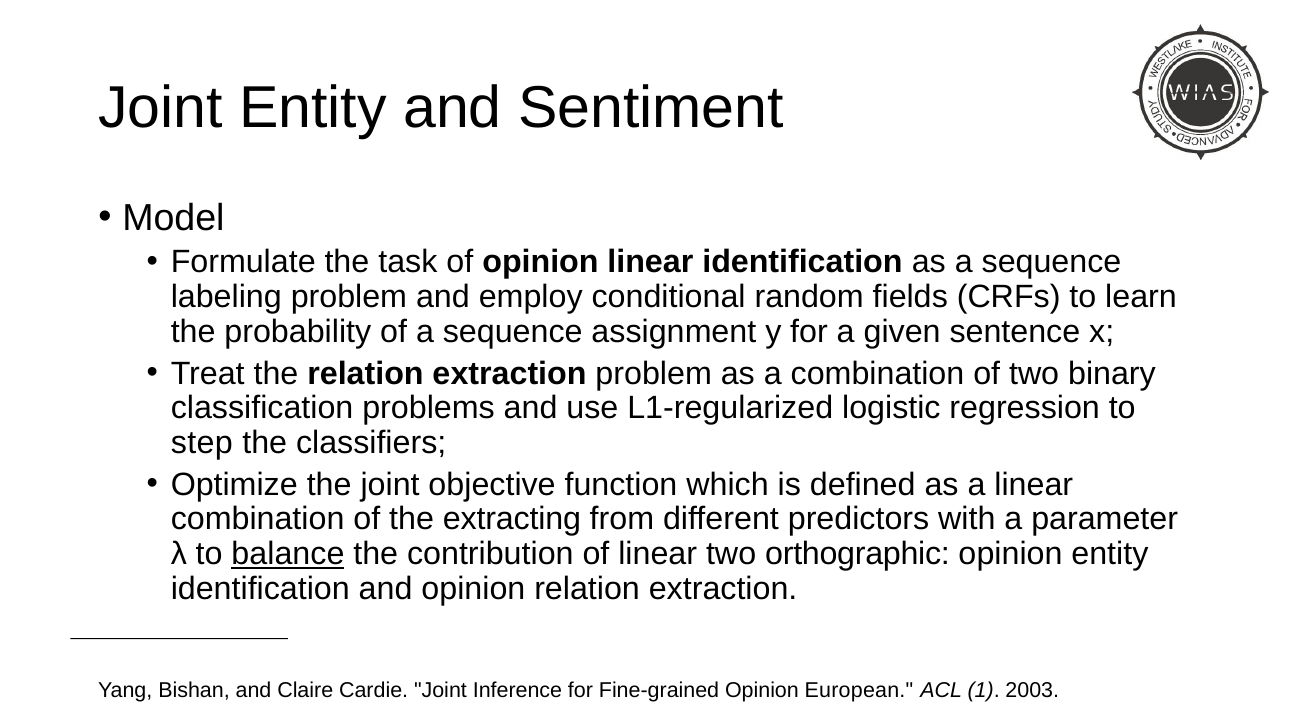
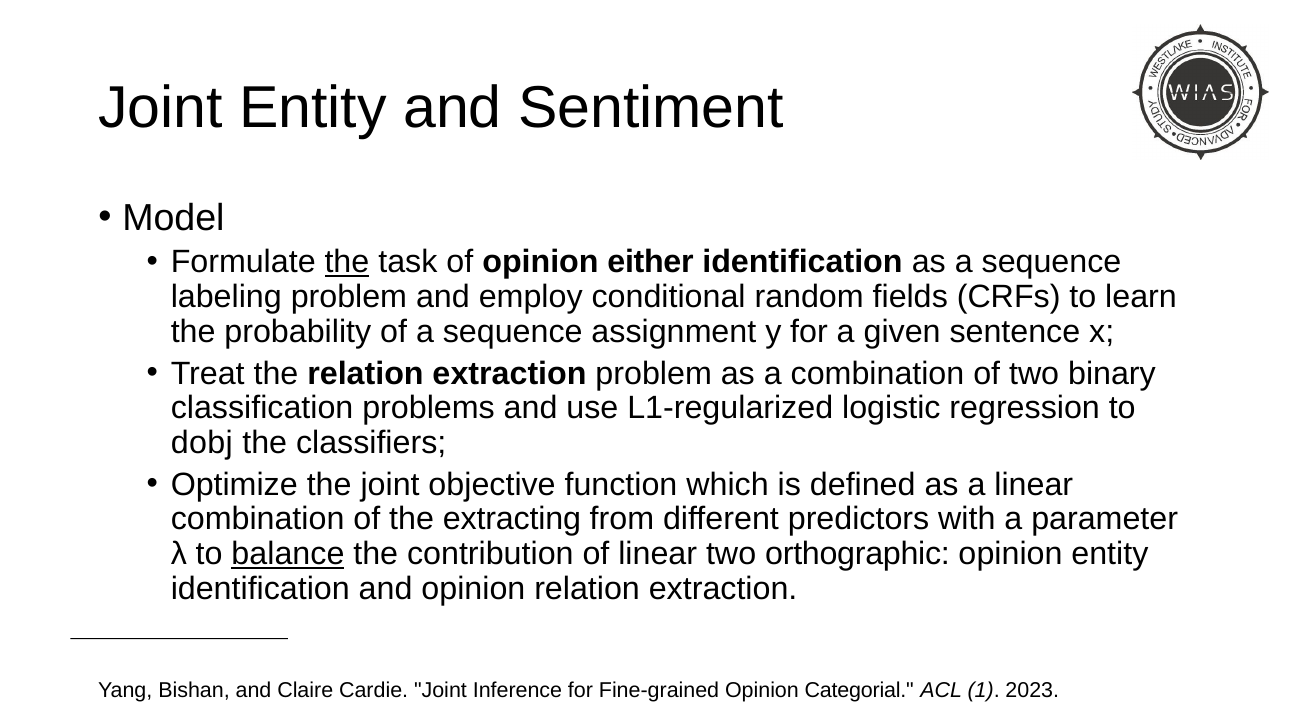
the underline: none -> present (347, 262)
opinion linear: linear -> either (651, 262)
step: step -> dobj (202, 443)
European: European -> Categorial (859, 690)
2003: 2003 -> 2023 (1032, 690)
